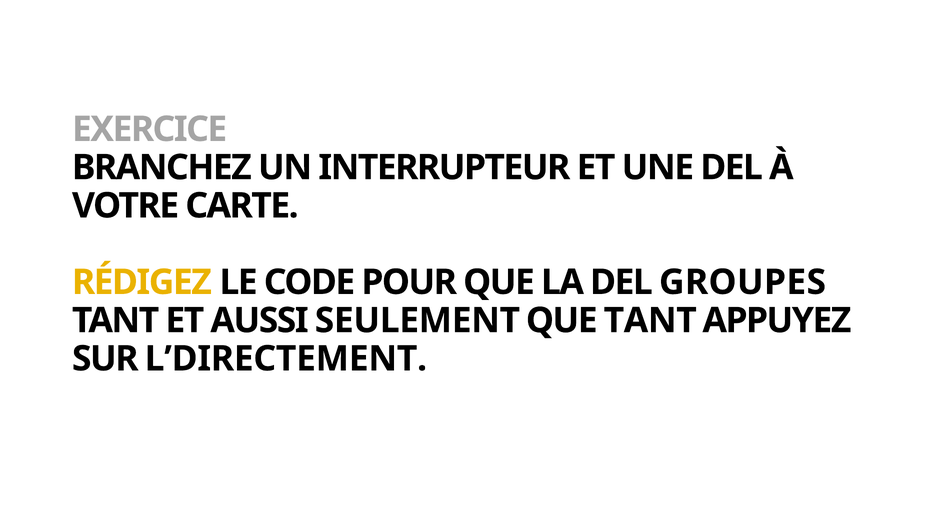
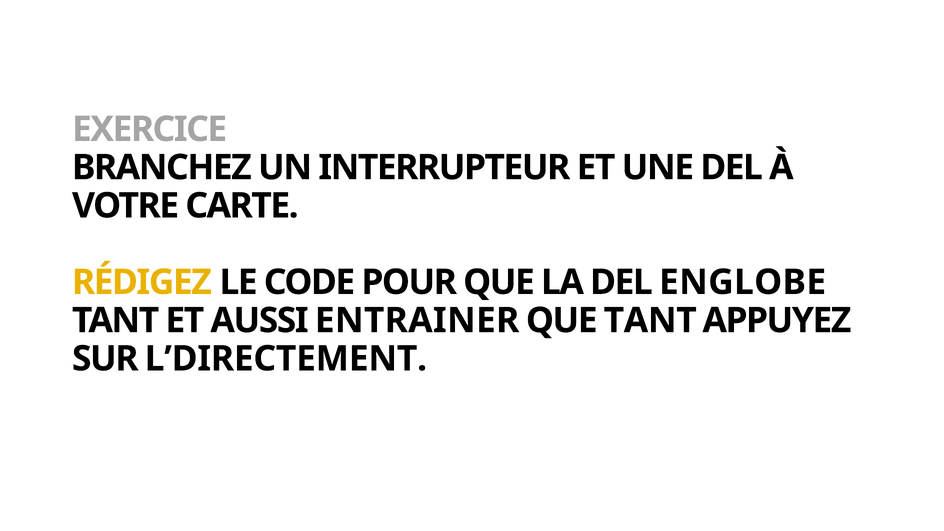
GROUPES: GROUPES -> ENGLOBE (743, 282)
SEULEMENT: SEULEMENT -> ENTRAINER (417, 320)
